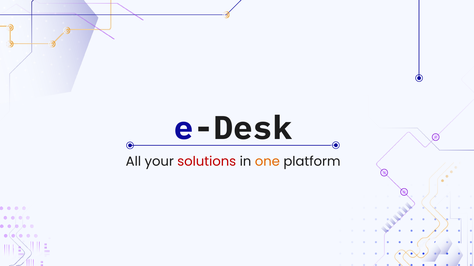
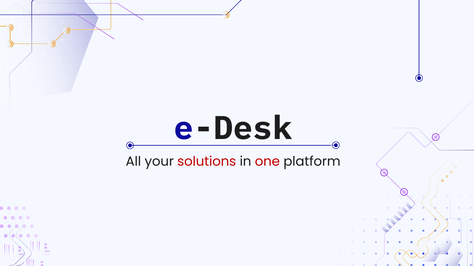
one colour: orange -> red (267, 162)
